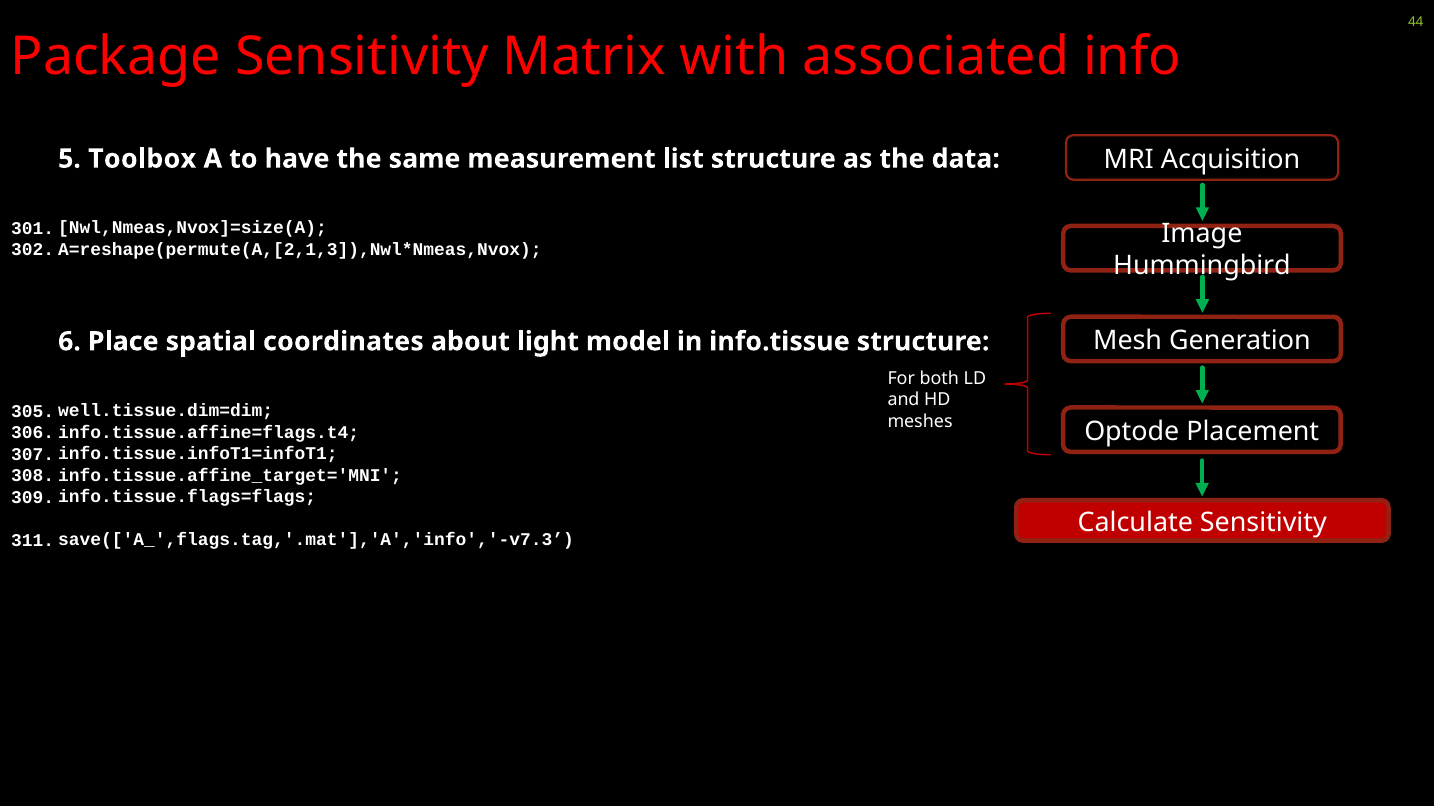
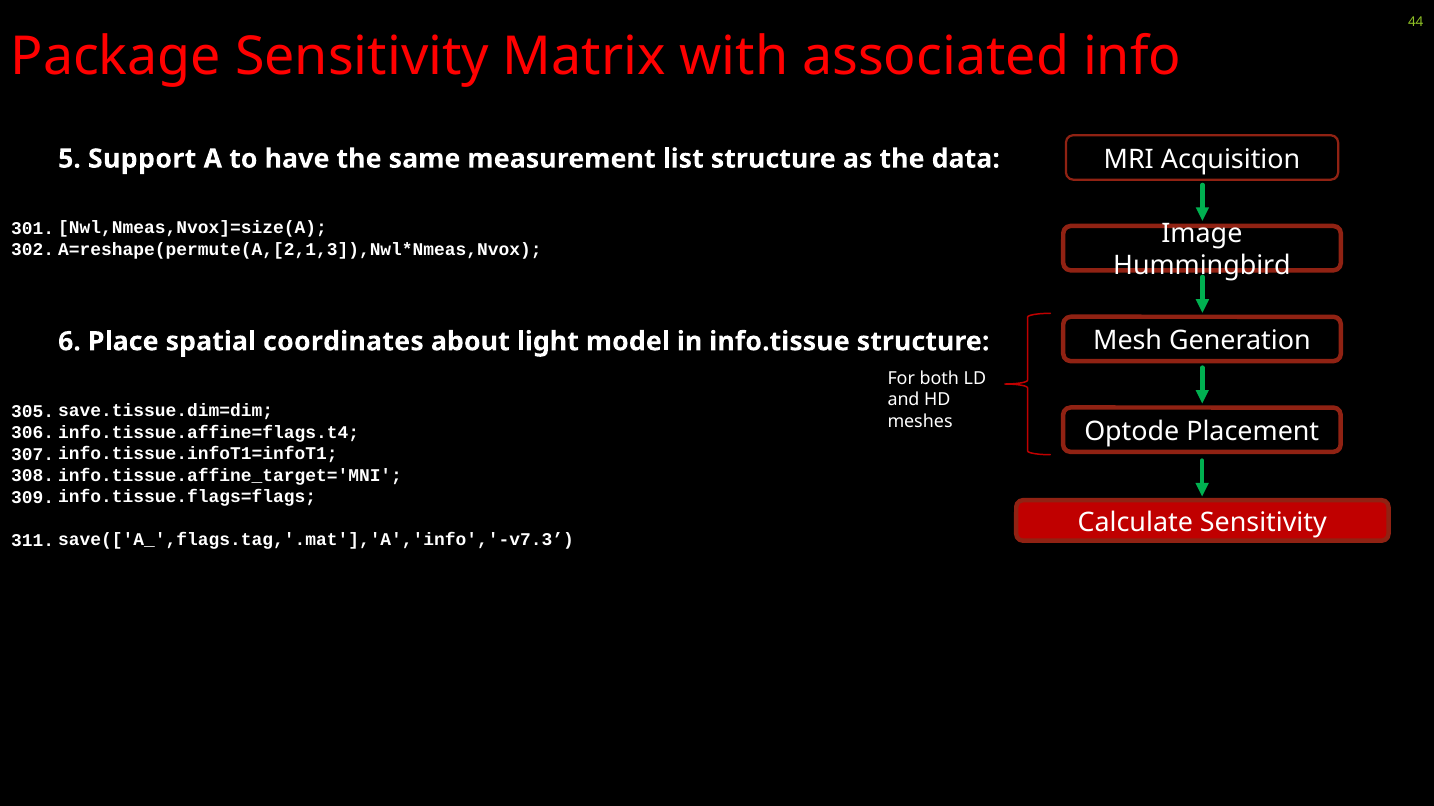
Toolbox: Toolbox -> Support (142, 159)
well.tissue.dim=dim: well.tissue.dim=dim -> save.tissue.dim=dim (166, 411)
